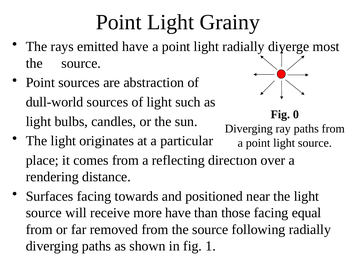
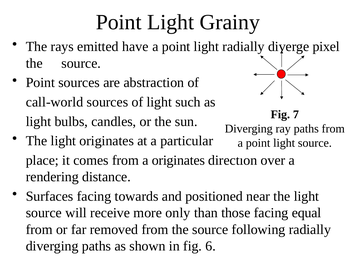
most: most -> pixel (326, 47)
dull-world: dull-world -> call-world (55, 102)
0: 0 -> 7 (296, 114)
a reflecting: reflecting -> originates (178, 160)
more have: have -> only (178, 213)
1: 1 -> 6 (211, 246)
